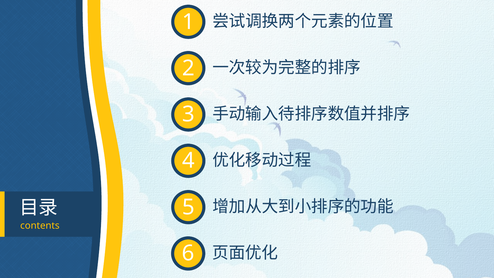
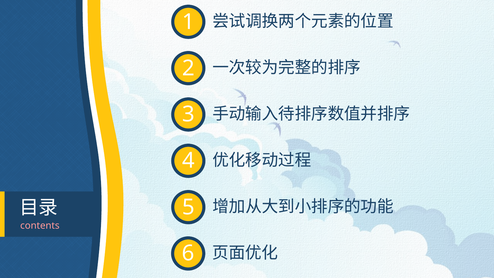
contents colour: yellow -> pink (40, 225)
